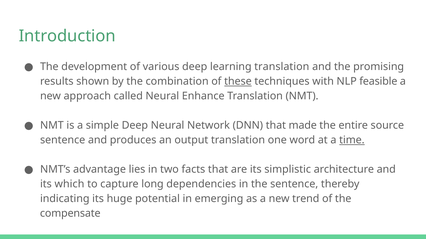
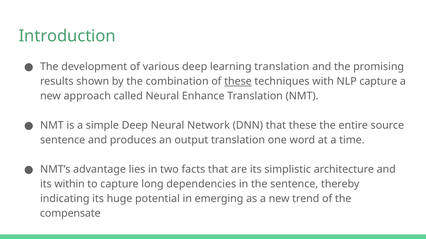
NLP feasible: feasible -> capture (378, 82)
that made: made -> these (303, 126)
time underline: present -> none (352, 140)
which: which -> within (70, 185)
